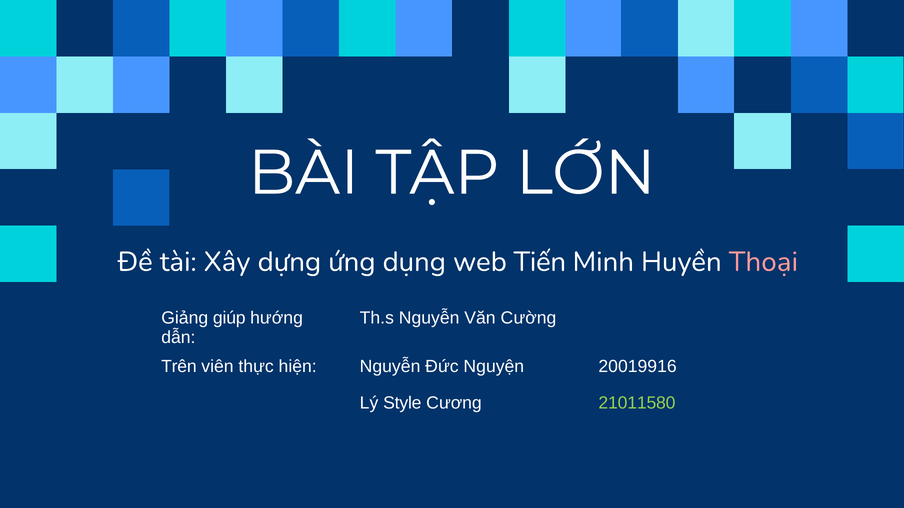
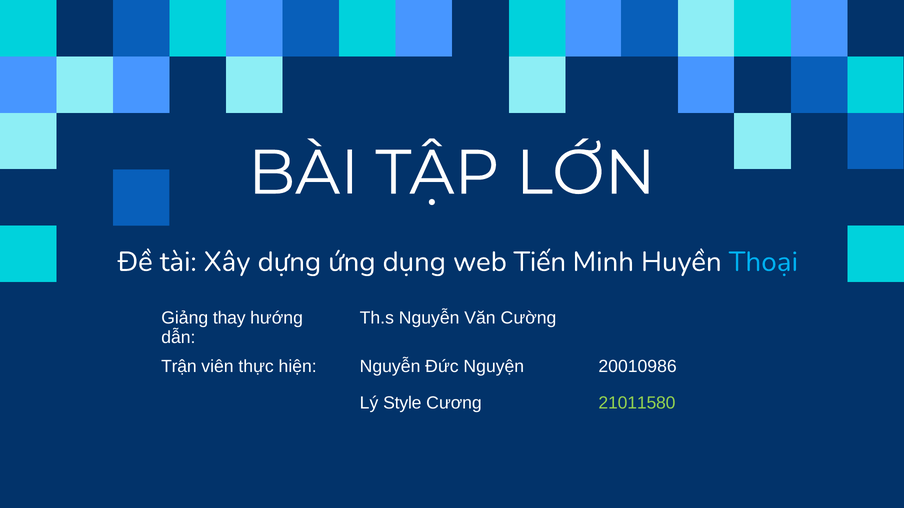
Thoại colour: pink -> light blue (763, 262)
giúp: giúp -> thay (229, 318)
Trên: Trên -> Trận (179, 367)
20019916: 20019916 -> 20010986 (638, 367)
